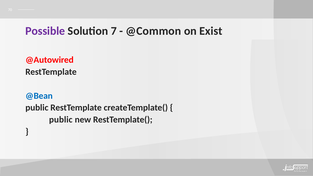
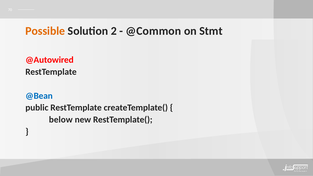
Possible colour: purple -> orange (45, 31)
7: 7 -> 2 (114, 31)
Exist: Exist -> Stmt (211, 31)
public: public -> below (61, 120)
